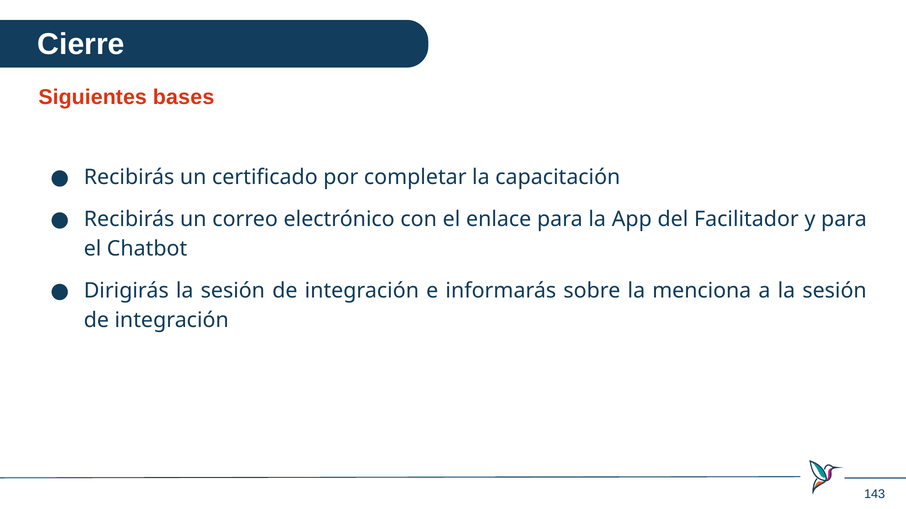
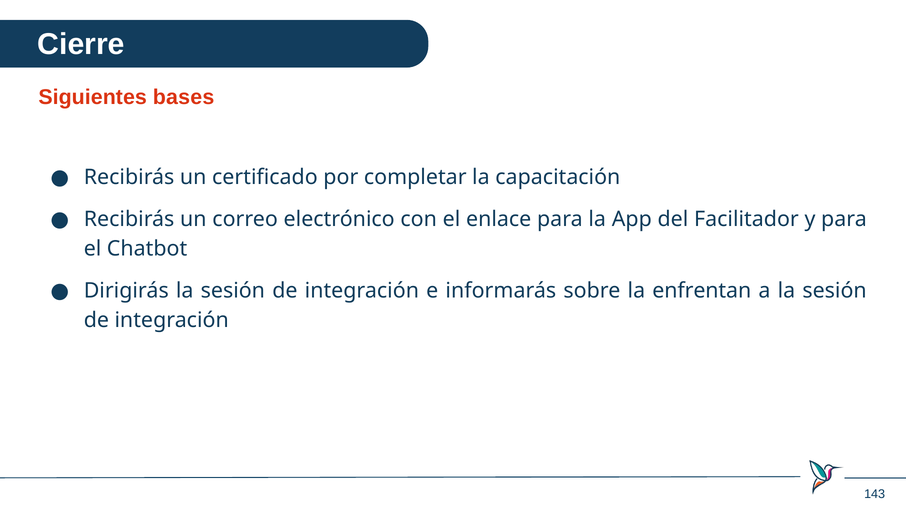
menciona: menciona -> enfrentan (702, 291)
